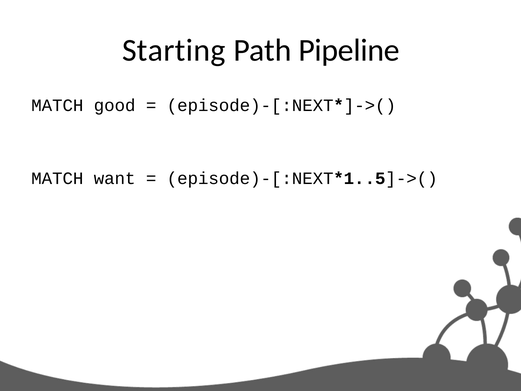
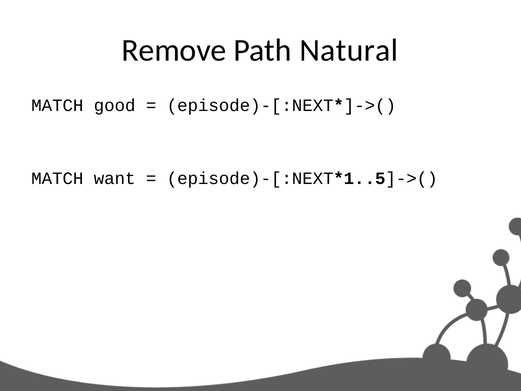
Starting: Starting -> Remove (174, 50)
Pipeline: Pipeline -> Natural (349, 50)
